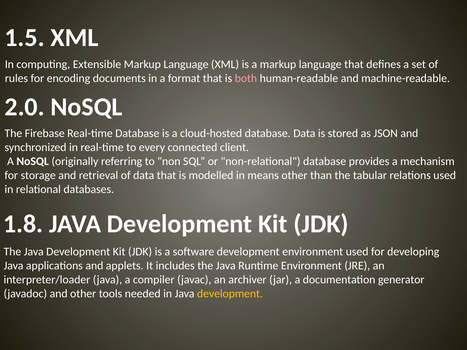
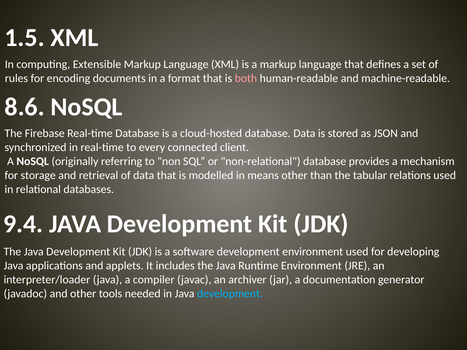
2.0: 2.0 -> 8.6 (25, 107)
1.8: 1.8 -> 9.4 (23, 224)
development colour: yellow -> light blue (230, 294)
